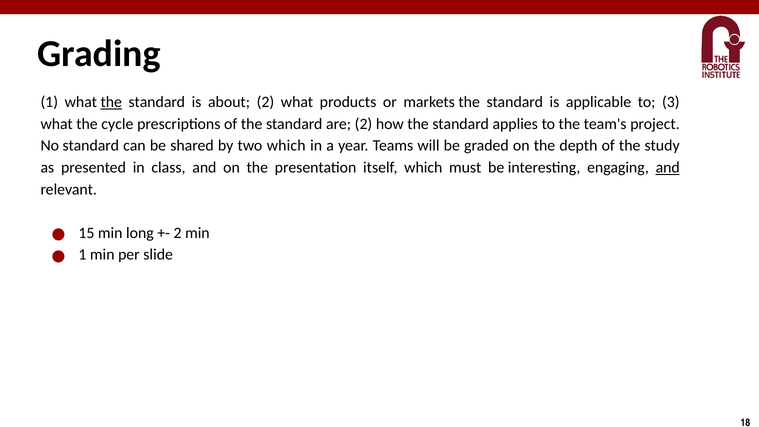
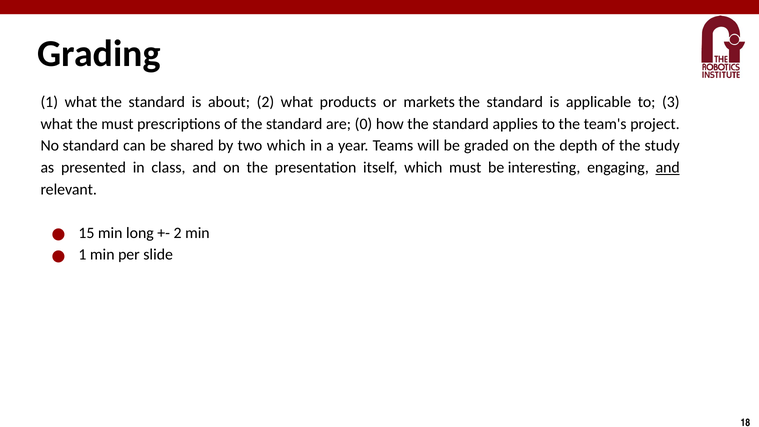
the underline: present -> none (111, 102)
the cycle: cycle -> must (117, 124)
are 2: 2 -> 0 (364, 124)
